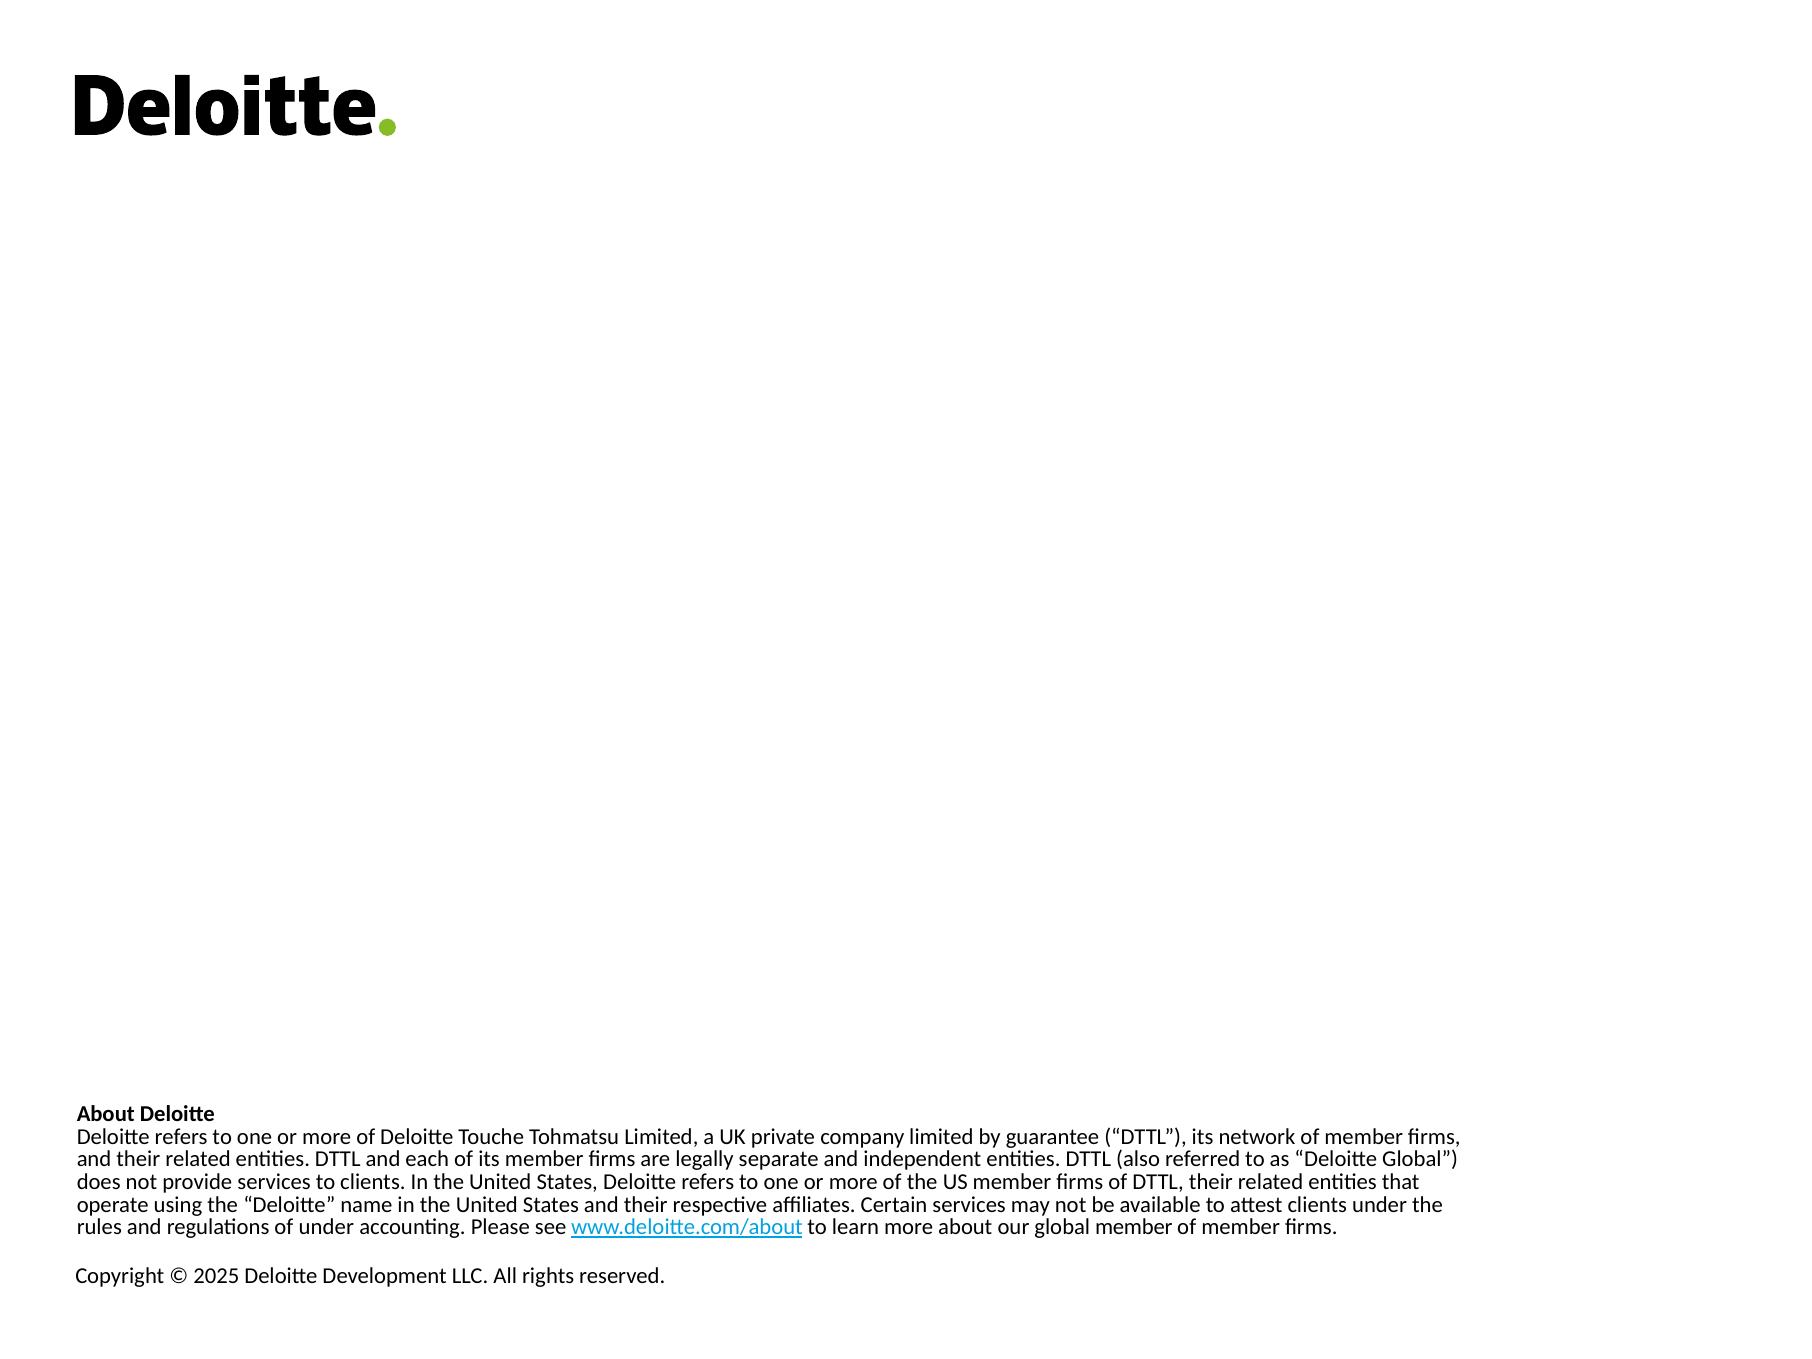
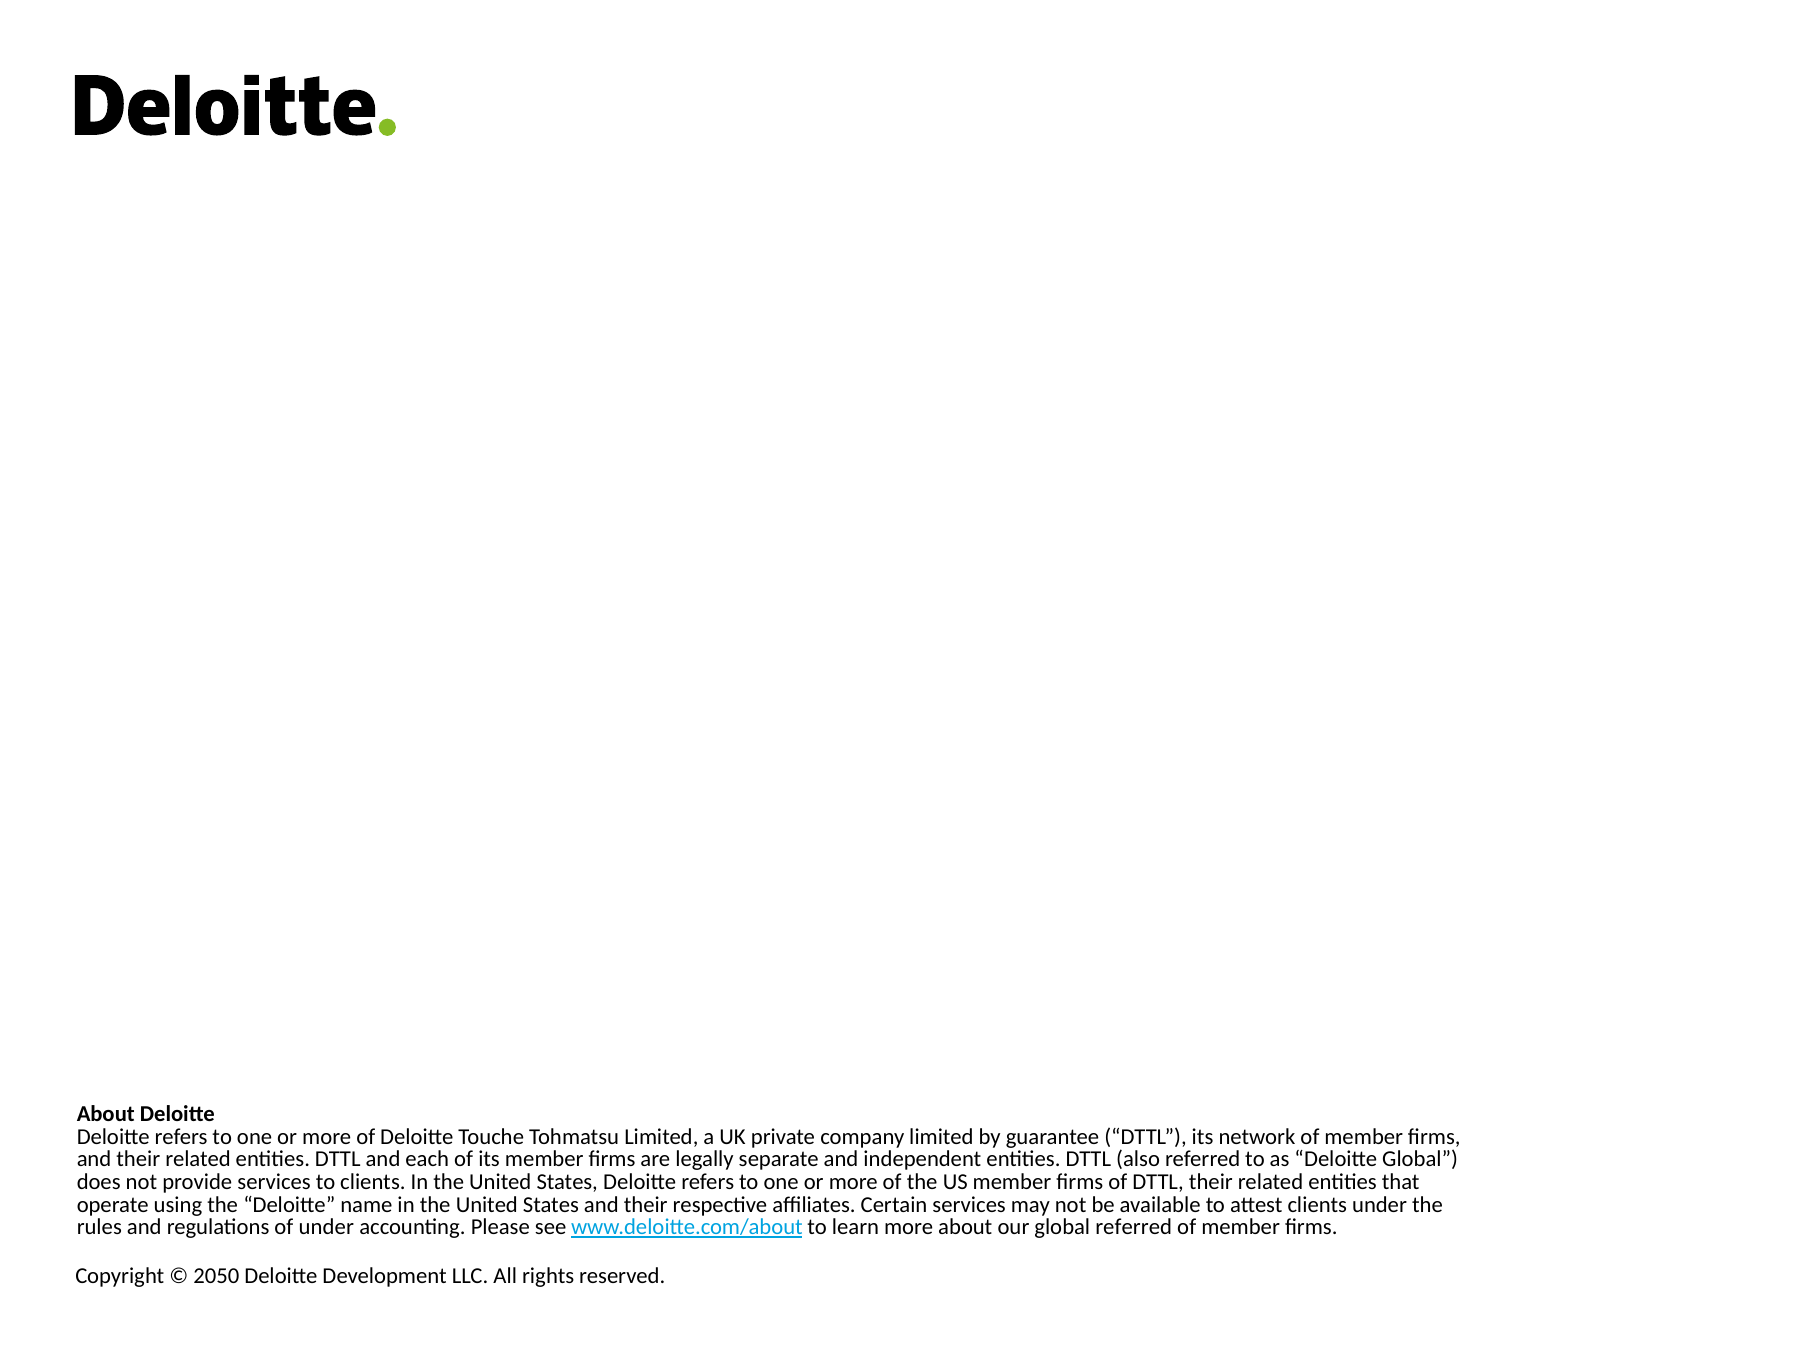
global member: member -> referred (1134, 1227)
2025: 2025 -> 2050 (216, 1276)
